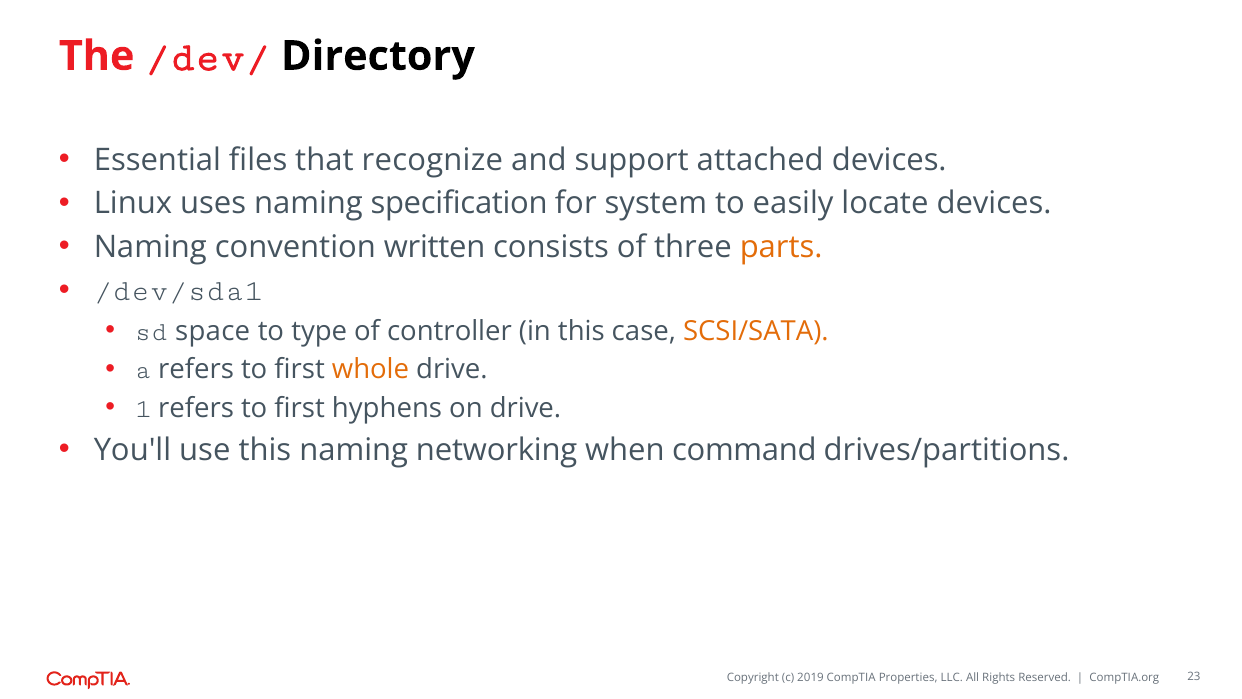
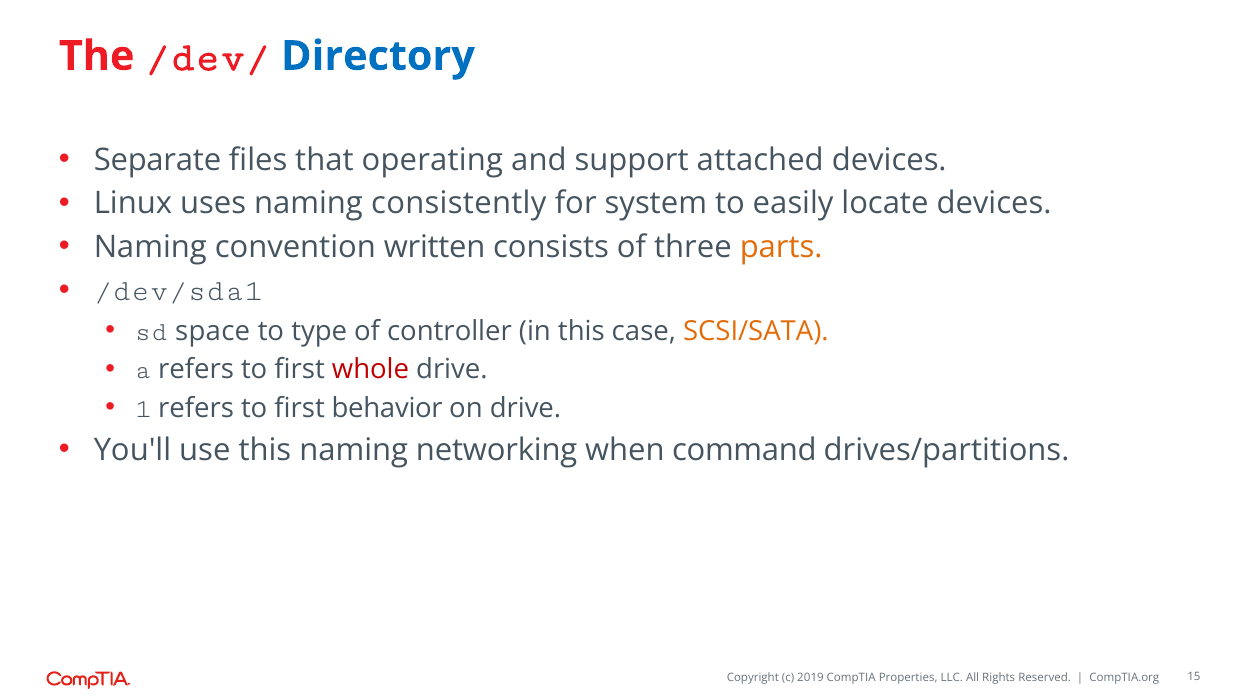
Directory colour: black -> blue (378, 56)
Essential: Essential -> Separate (157, 160)
recognize: recognize -> operating (432, 160)
specification: specification -> consistently (459, 204)
whole colour: orange -> red (371, 370)
hyphens: hyphens -> behavior (387, 408)
23: 23 -> 15 (1194, 677)
